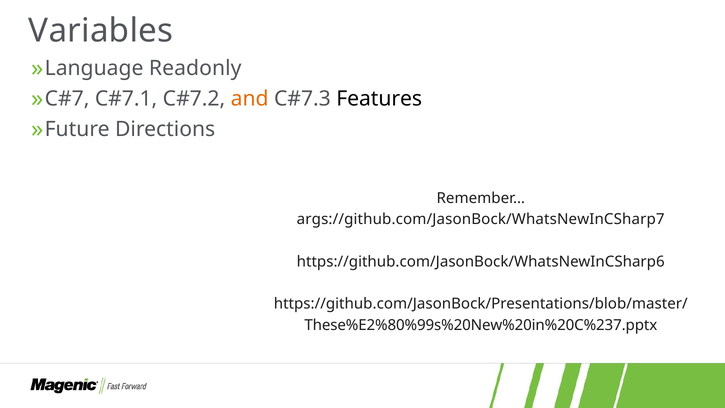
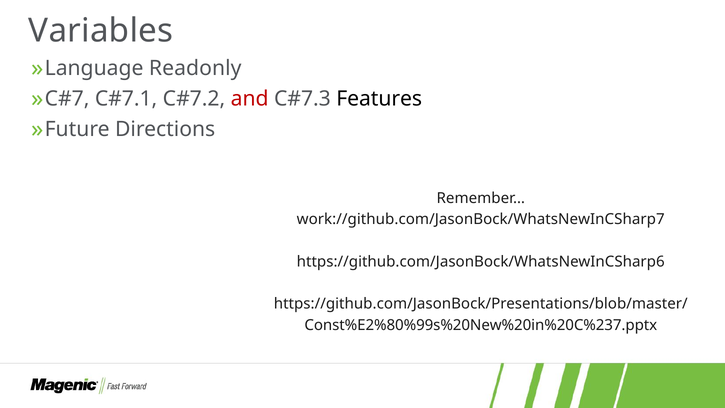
and colour: orange -> red (250, 99)
args://github.com/JasonBock/WhatsNewInCSharp7: args://github.com/JasonBock/WhatsNewInCSharp7 -> work://github.com/JasonBock/WhatsNewInCSharp7 (481, 219)
These%E2%80%99s%20New%20in%20C%237.pptx: These%E2%80%99s%20New%20in%20C%237.pptx -> Const%E2%80%99s%20New%20in%20C%237.pptx (481, 325)
